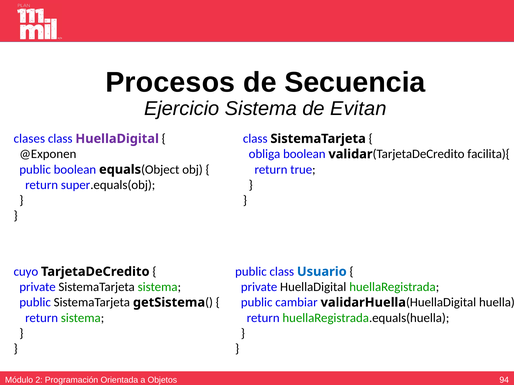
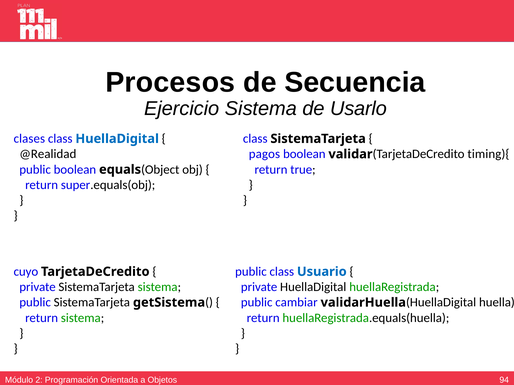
Evitan: Evitan -> Usarlo (359, 109)
HuellaDigital colour: purple -> blue (117, 139)
@Exponen: @Exponen -> @Realidad (48, 154)
obliga: obliga -> pagos (264, 154)
facilita){: facilita){ -> timing){ (489, 154)
